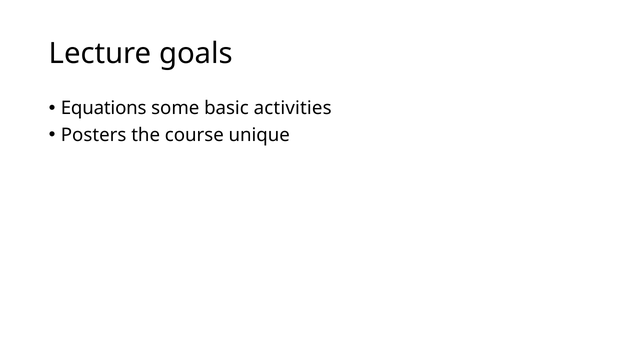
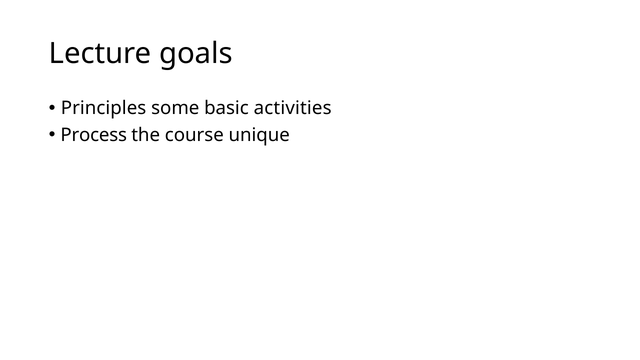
Equations: Equations -> Principles (104, 108)
Posters: Posters -> Process (94, 135)
